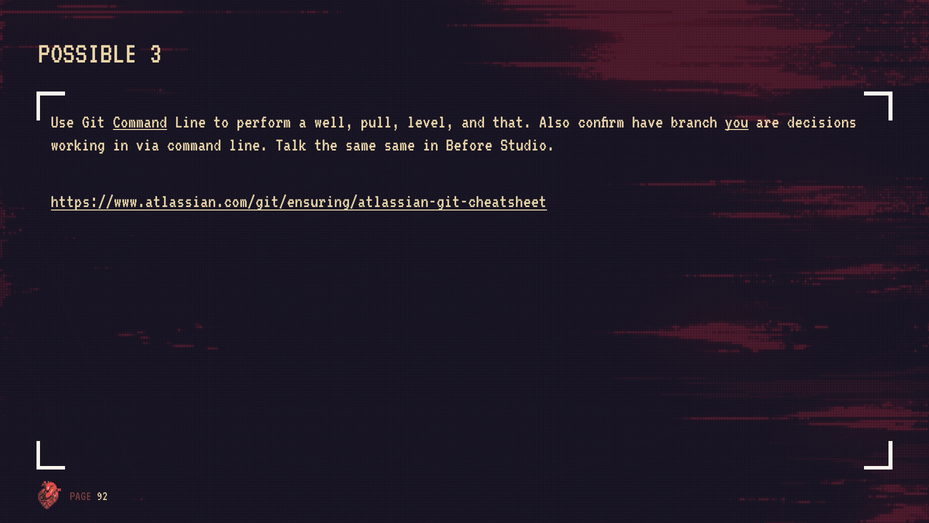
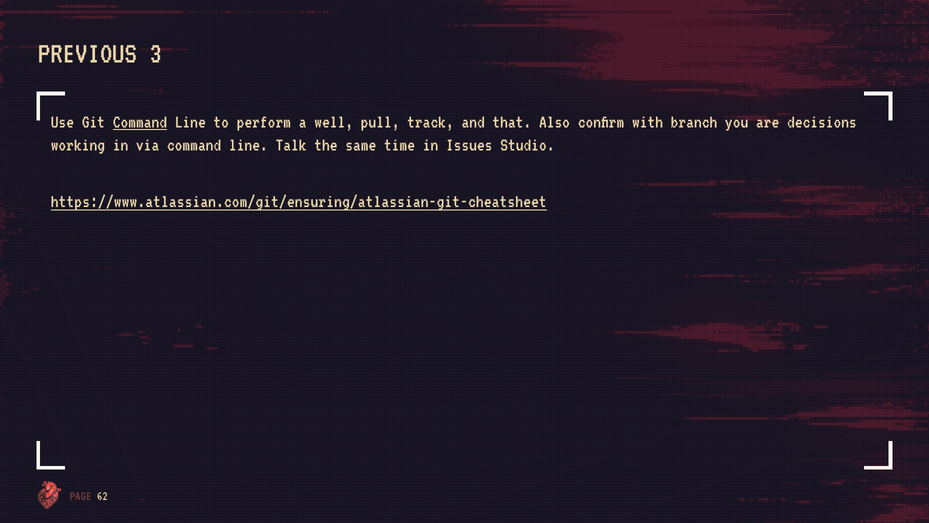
POSSIBLE: POSSIBLE -> PREVIOUS (88, 53)
level: level -> track (430, 121)
have: have -> with (648, 121)
you underline: present -> none (737, 121)
same same: same -> time (399, 144)
Before: Before -> Issues (469, 144)
92: 92 -> 62 (102, 496)
